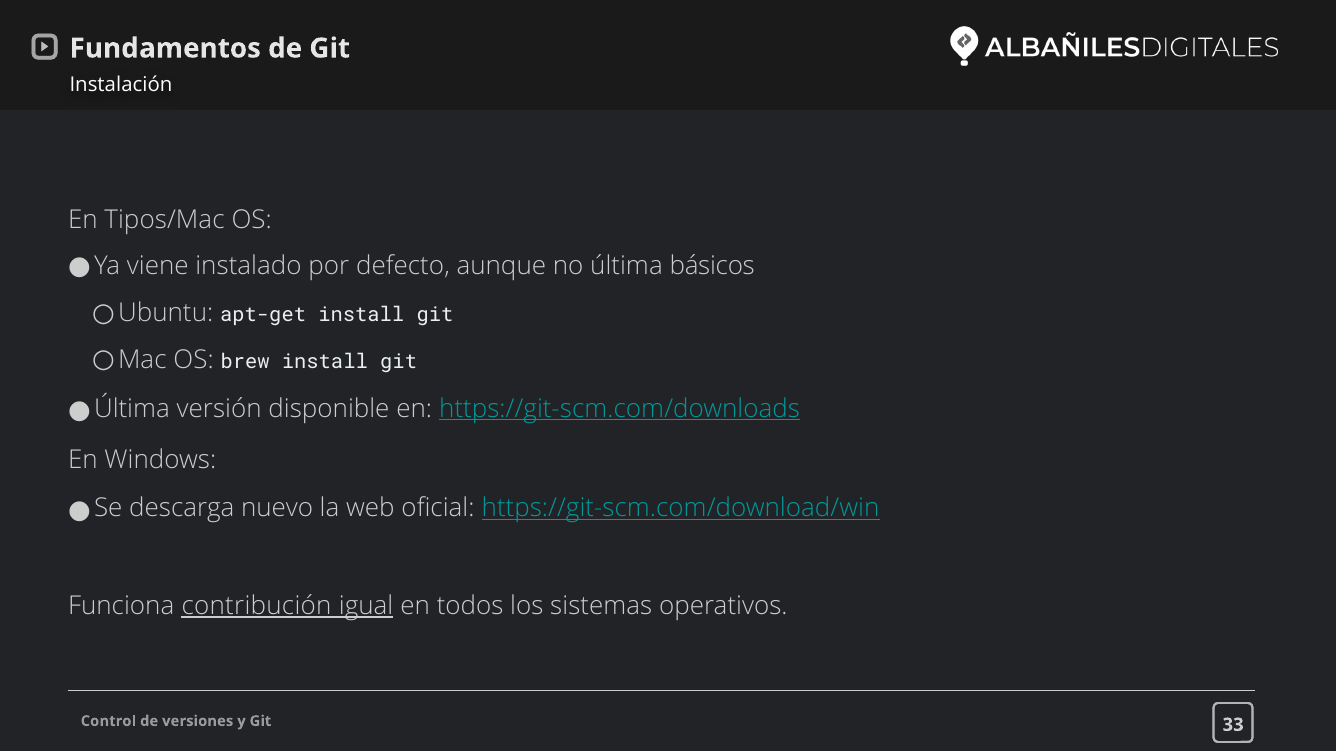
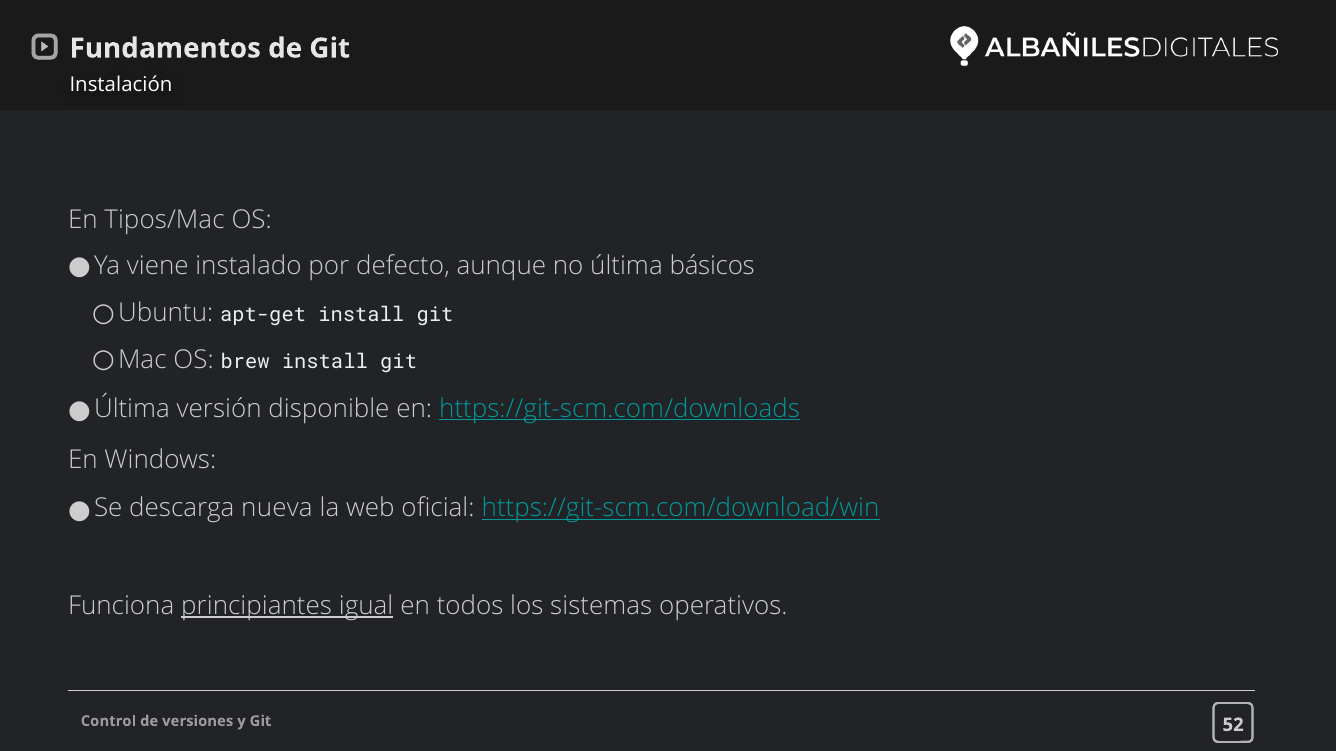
nuevo: nuevo -> nueva (277, 509)
contribución: contribución -> principiantes (257, 606)
33: 33 -> 52 (1233, 725)
